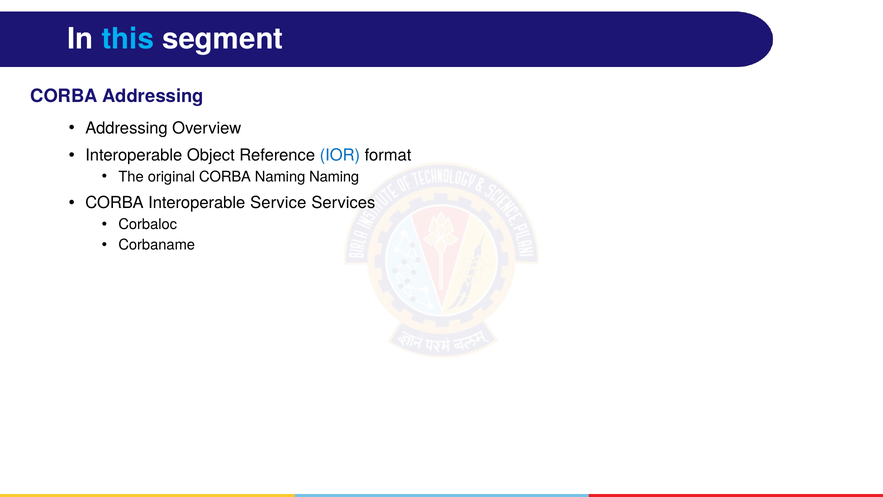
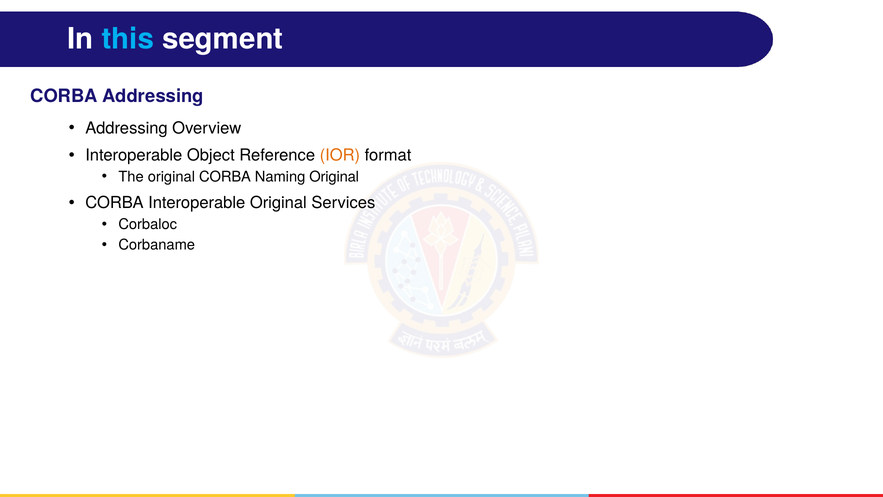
IOR colour: blue -> orange (340, 155)
Naming Naming: Naming -> Original (334, 177)
Interoperable Service: Service -> Original (278, 203)
